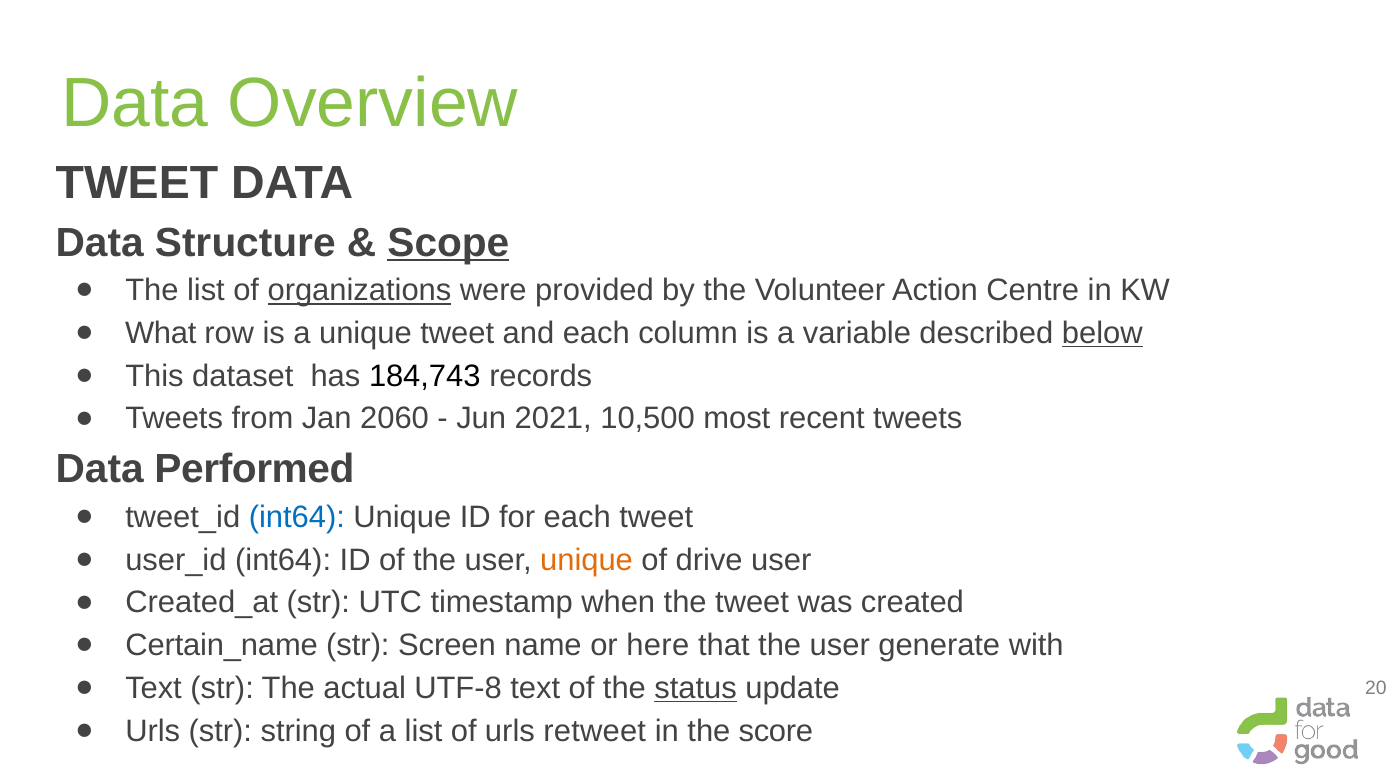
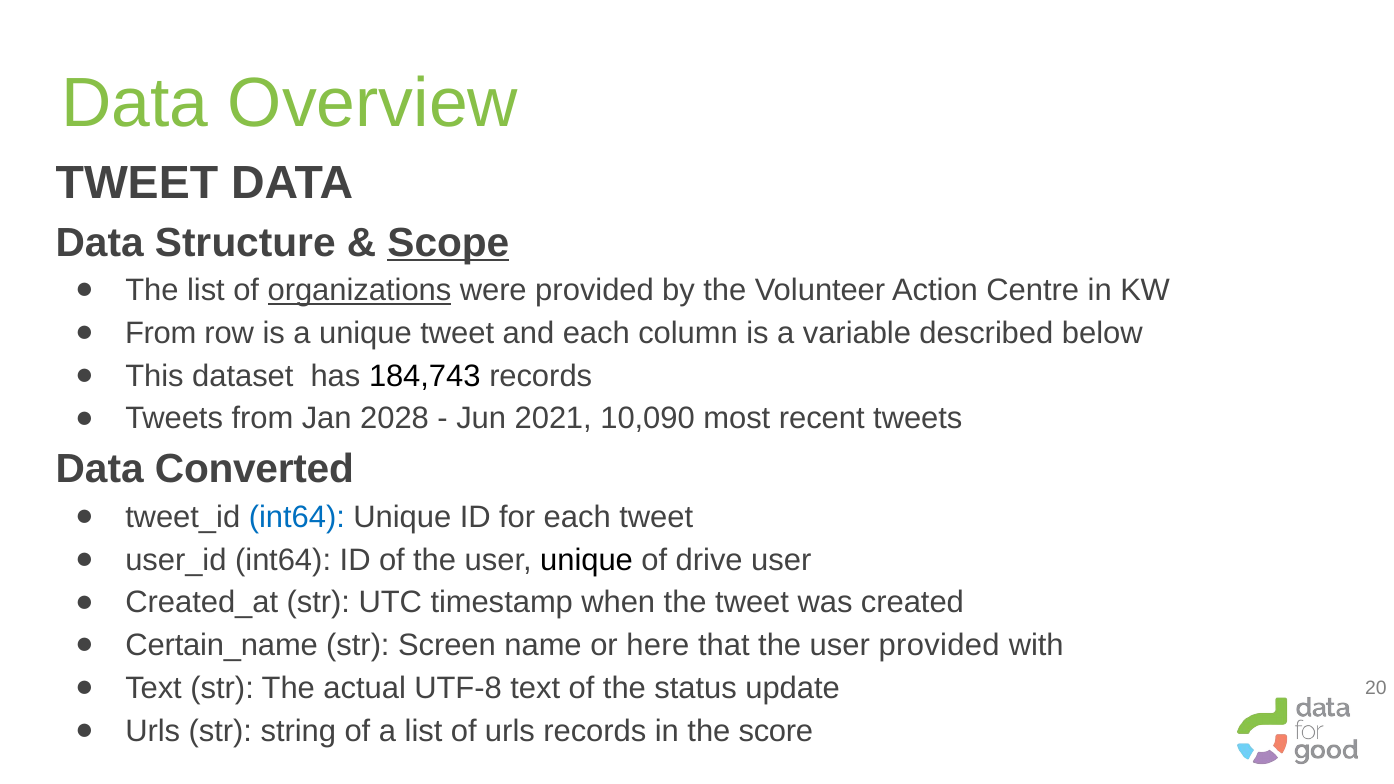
What: What -> From (161, 333)
below underline: present -> none (1102, 333)
2060: 2060 -> 2028 (395, 419)
10,500: 10,500 -> 10,090 (648, 419)
Performed: Performed -> Converted (254, 470)
unique colour: orange -> black (587, 560)
user generate: generate -> provided (939, 646)
status underline: present -> none (696, 688)
urls retweet: retweet -> records (595, 731)
